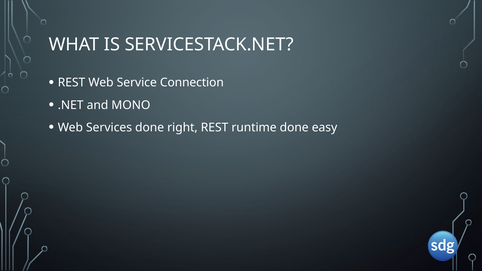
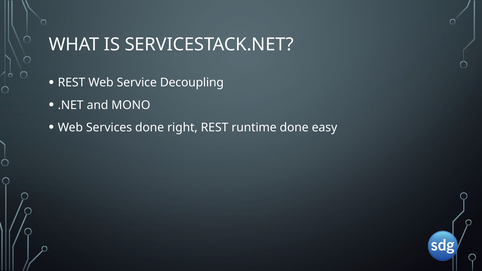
Connection: Connection -> Decoupling (192, 83)
